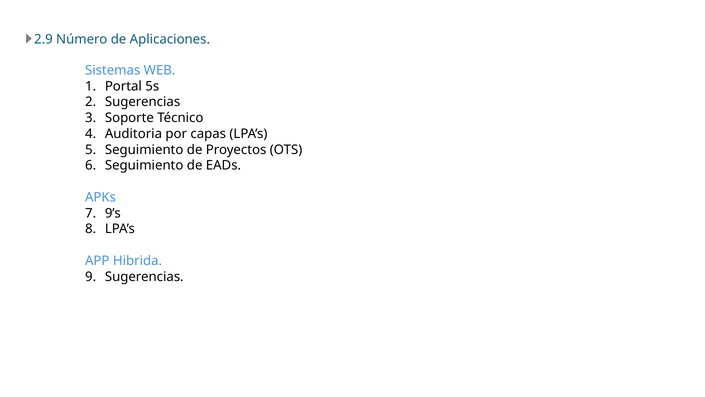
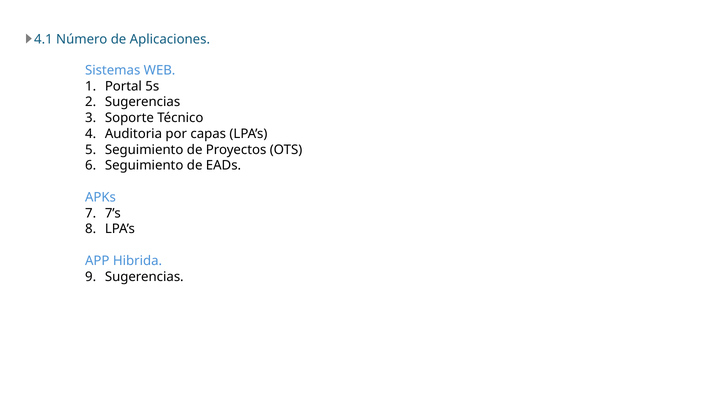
2.9: 2.9 -> 4.1 (43, 39)
9’s: 9’s -> 7’s (113, 213)
